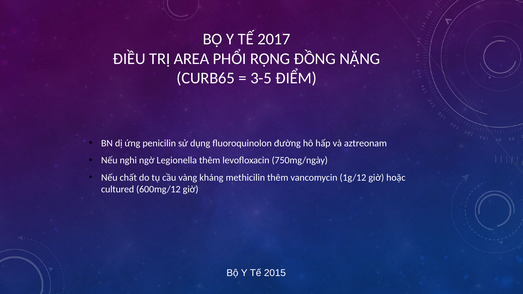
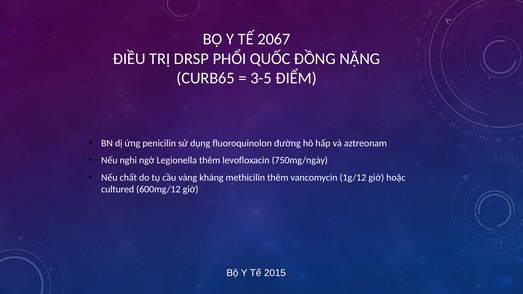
2017: 2017 -> 2067 (274, 39)
AREA: AREA -> DRSP (191, 59)
RỘNG: RỘNG -> QUỐC (270, 59)
